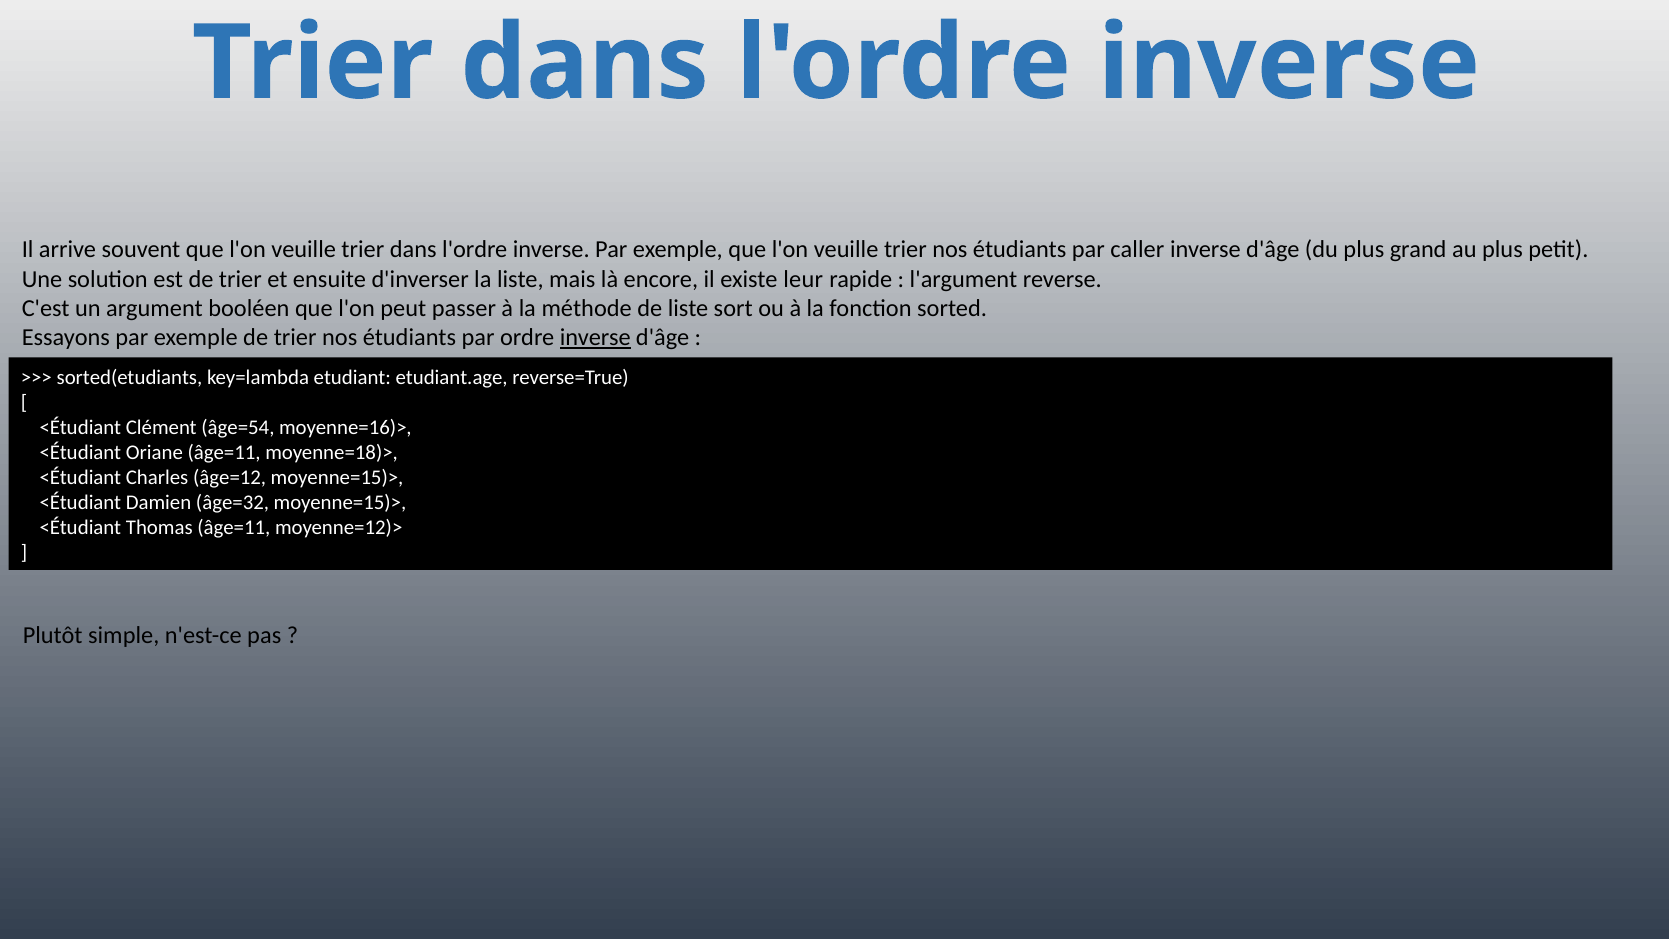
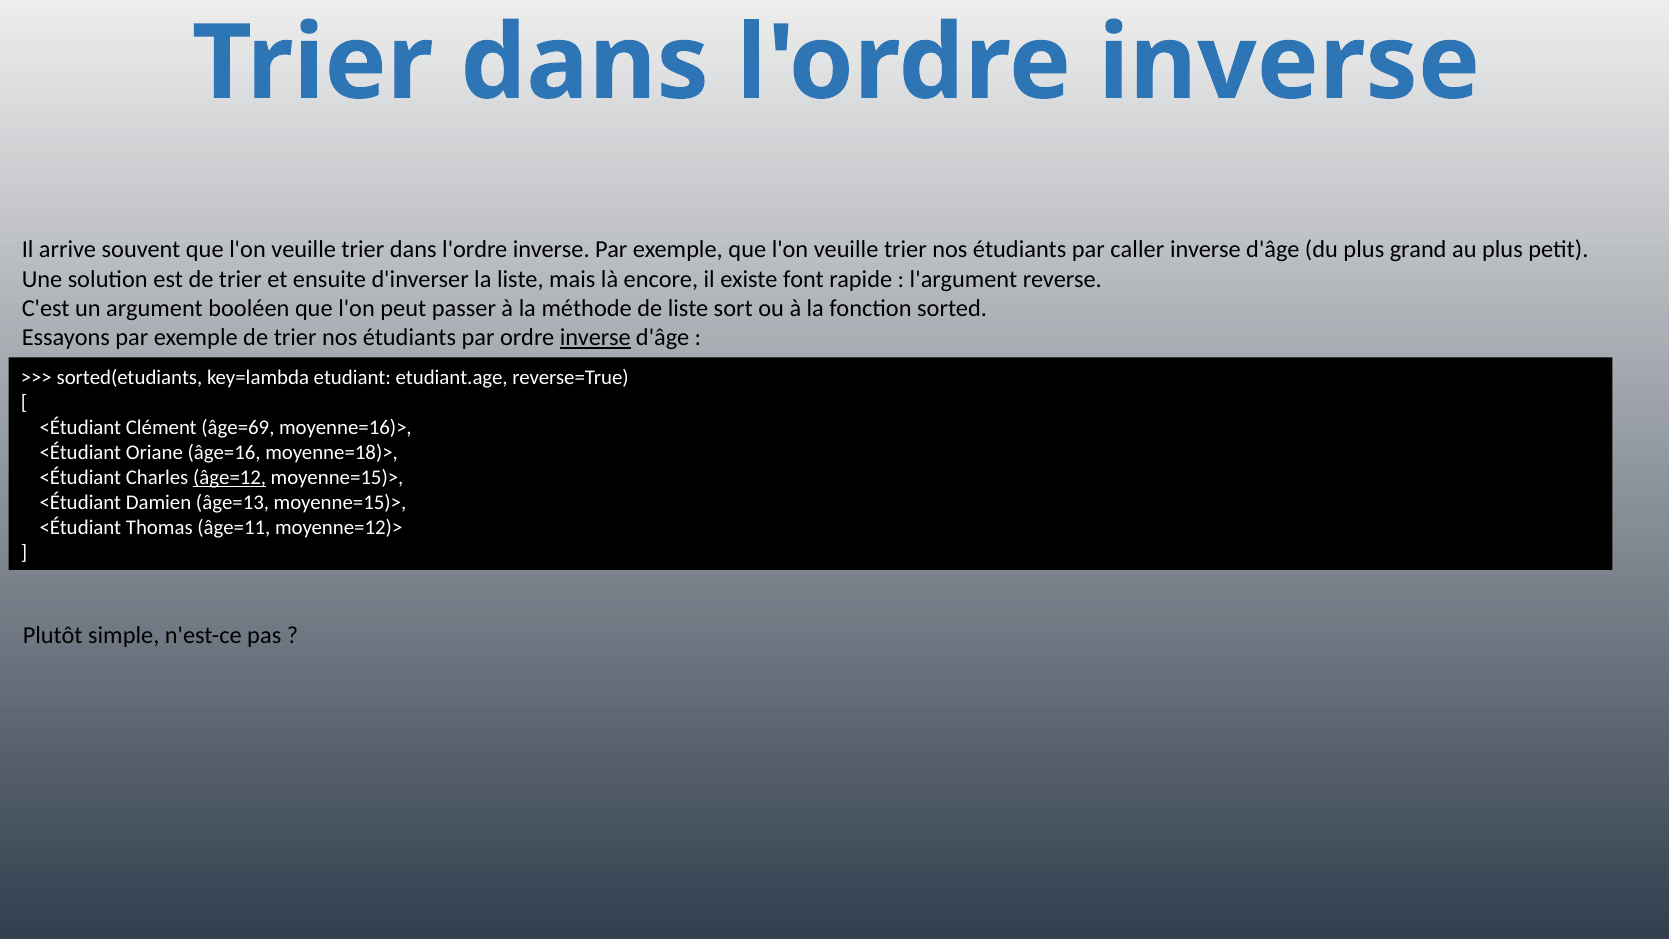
leur: leur -> font (803, 279)
âge=54: âge=54 -> âge=69 (238, 427)
Oriane âge=11: âge=11 -> âge=16 (224, 452)
âge=12 underline: none -> present (230, 478)
âge=32: âge=32 -> âge=13 (233, 503)
